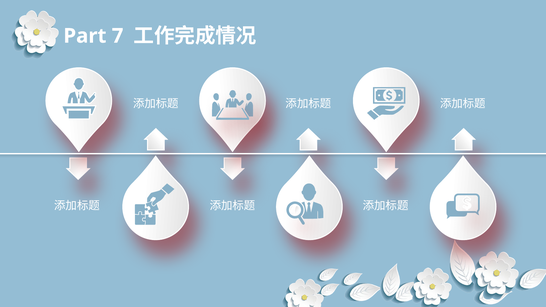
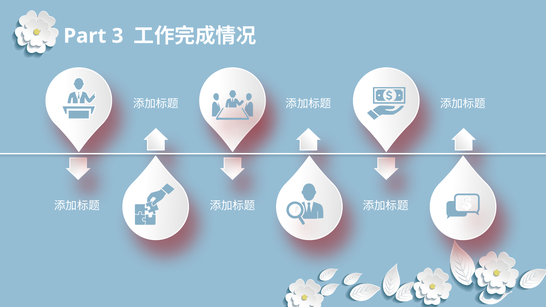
7: 7 -> 3 (118, 36)
